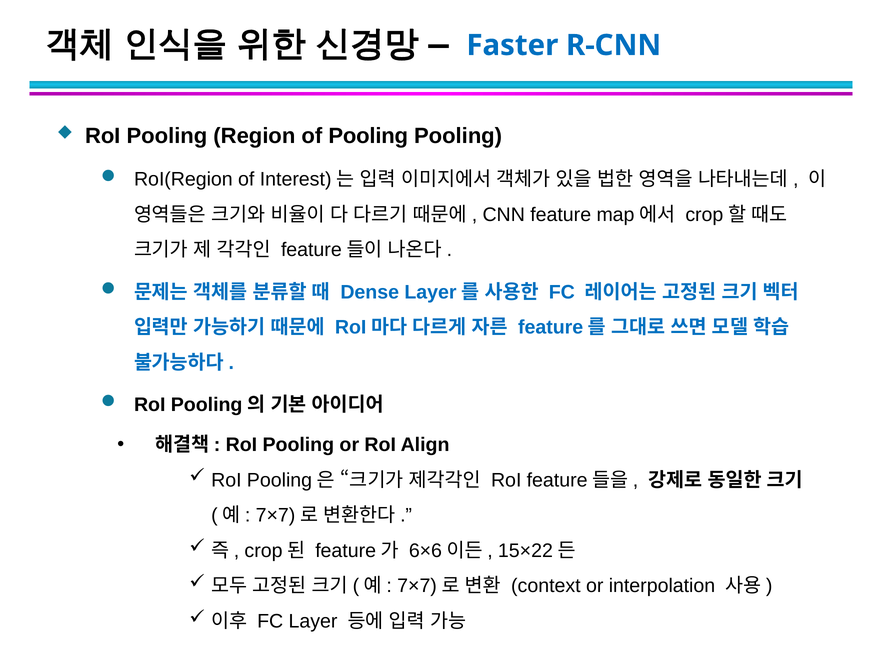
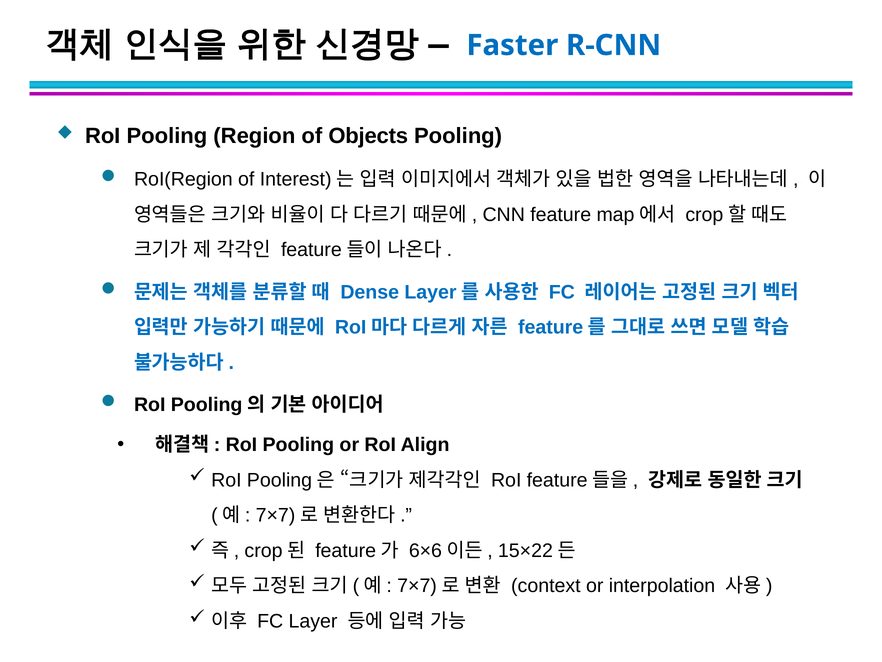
of Pooling: Pooling -> Objects (368, 136)
